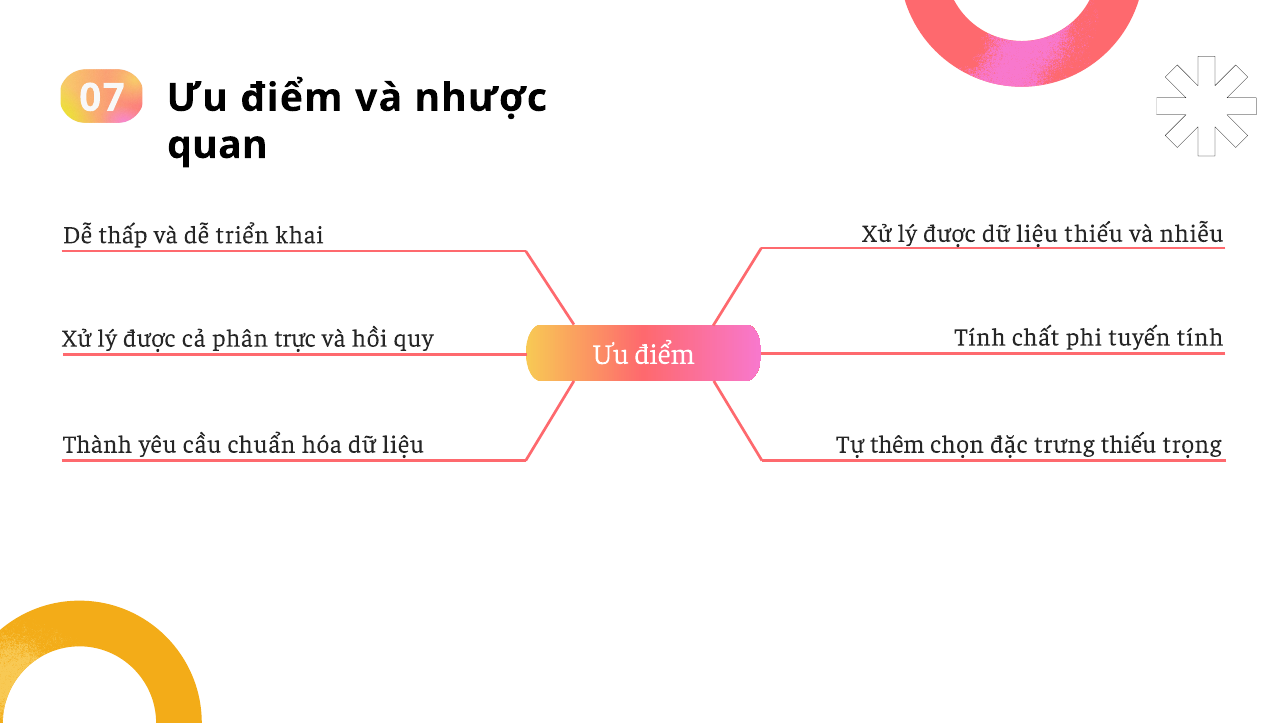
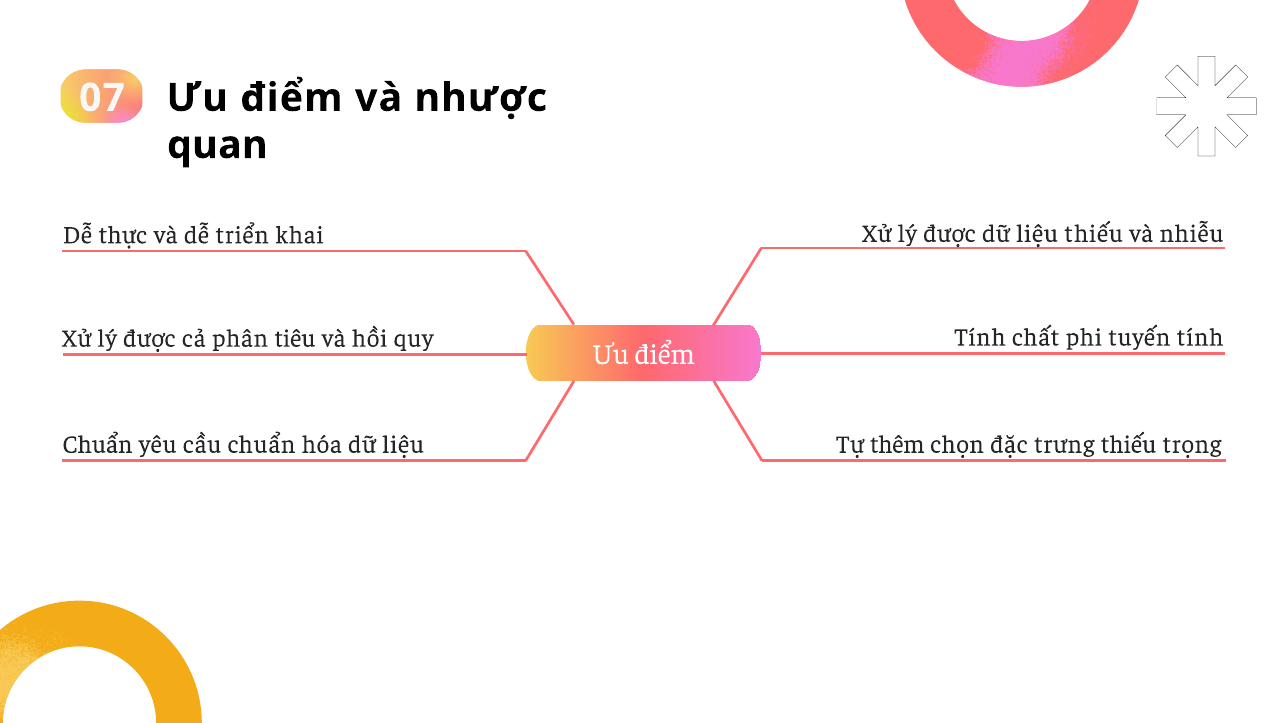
thấp: thấp -> thực (123, 235)
trực: trực -> tiêu (295, 338)
Thành: Thành -> Chuẩn (97, 444)
